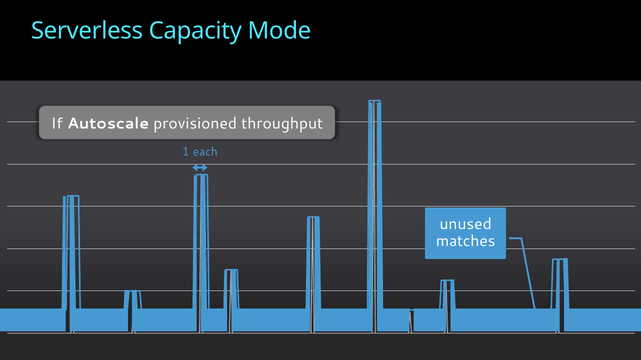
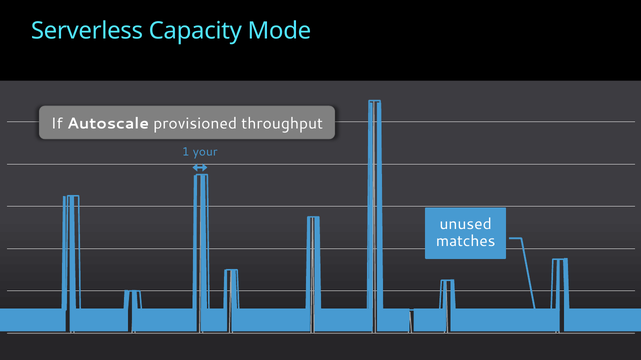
each: each -> your (205, 152)
